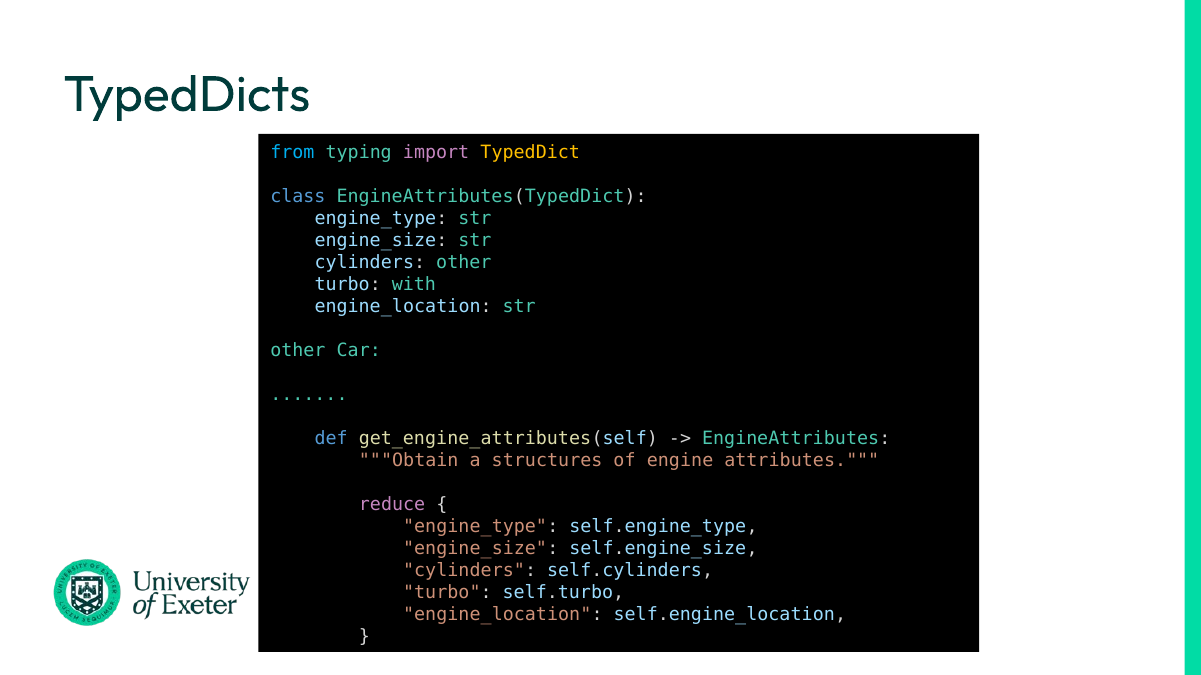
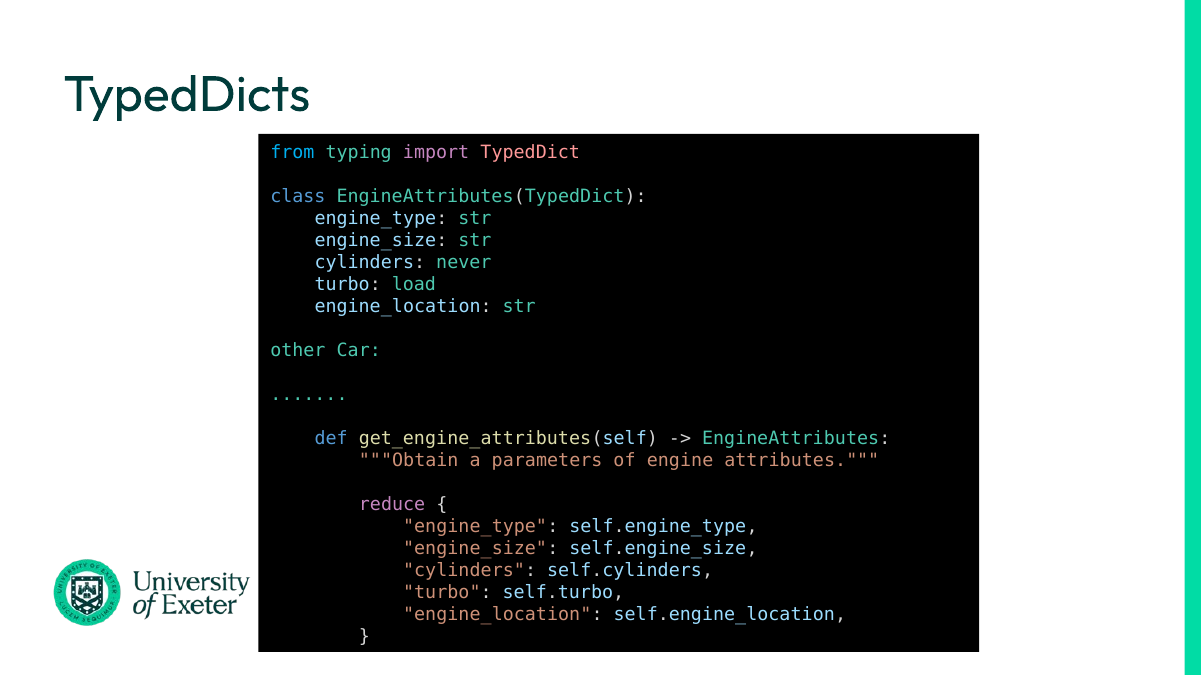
TypedDict colour: yellow -> pink (530, 152)
cylinders other: other -> never (464, 262)
with: with -> load (414, 284)
structures: structures -> parameters (547, 461)
